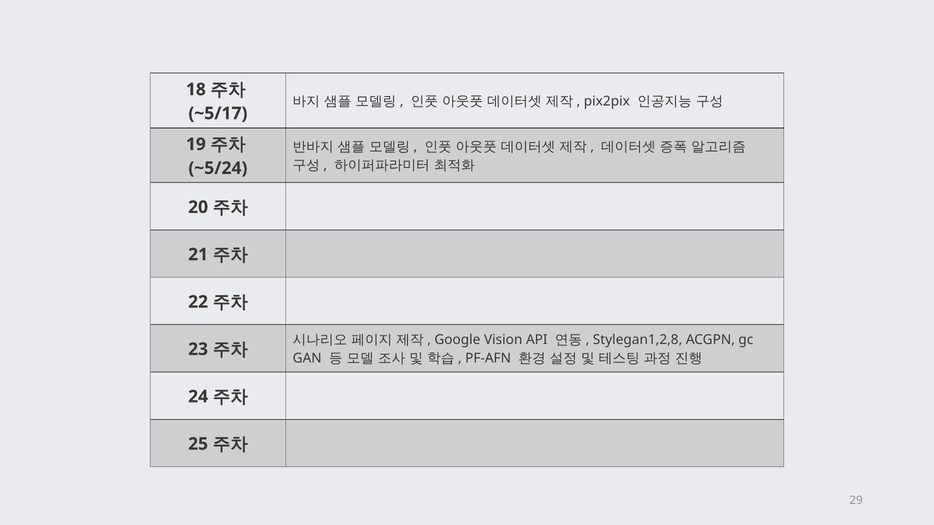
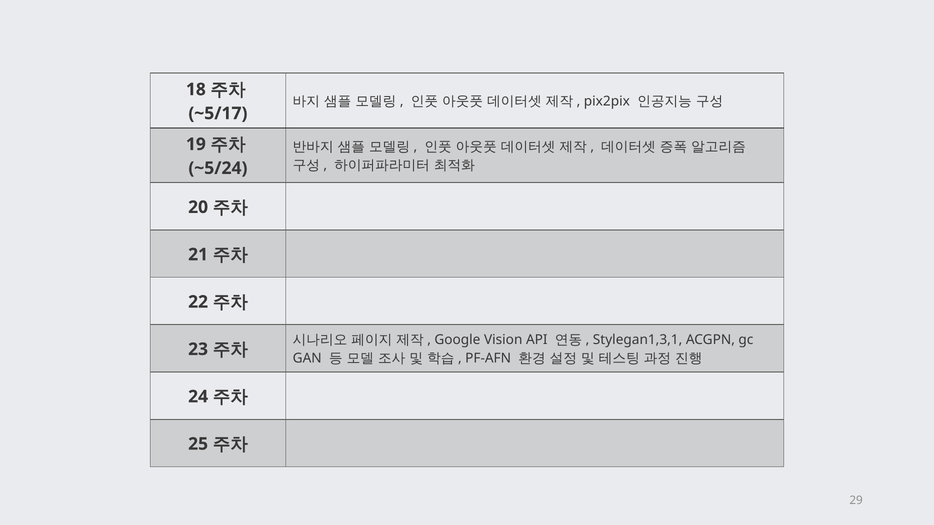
Stylegan1,2,8: Stylegan1,2,8 -> Stylegan1,3,1 (638, 340)
